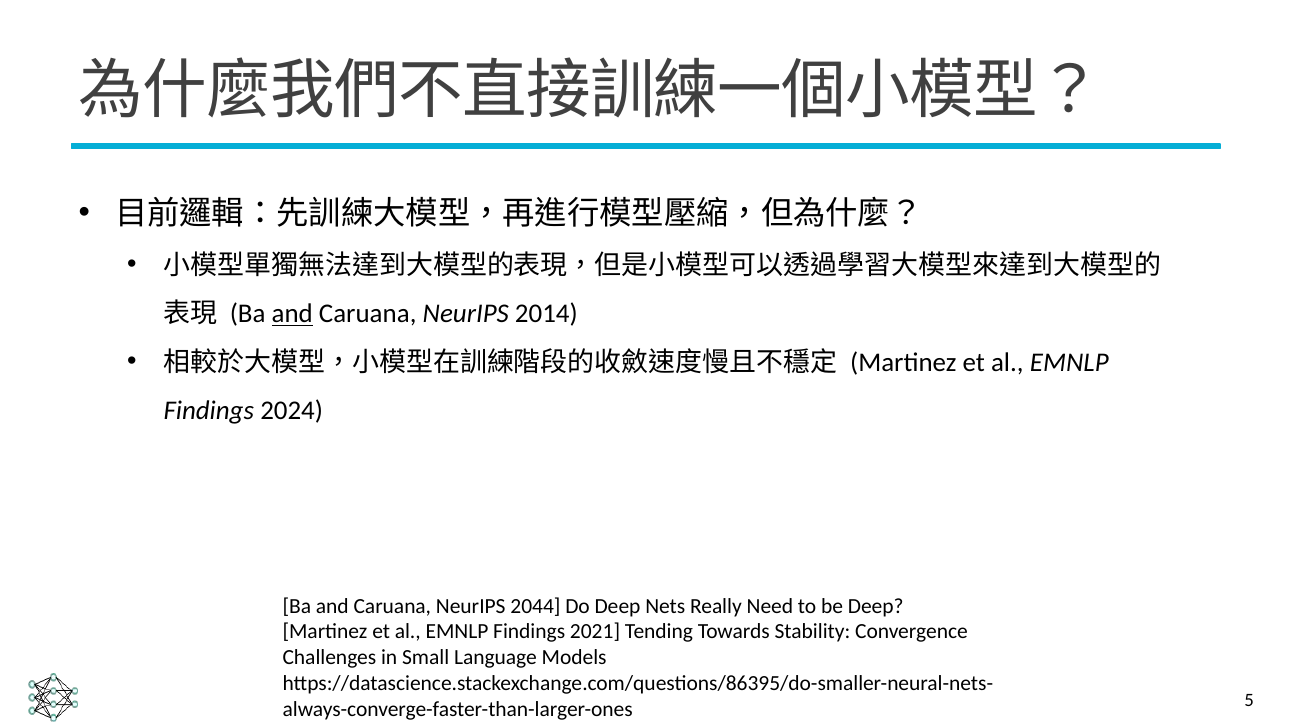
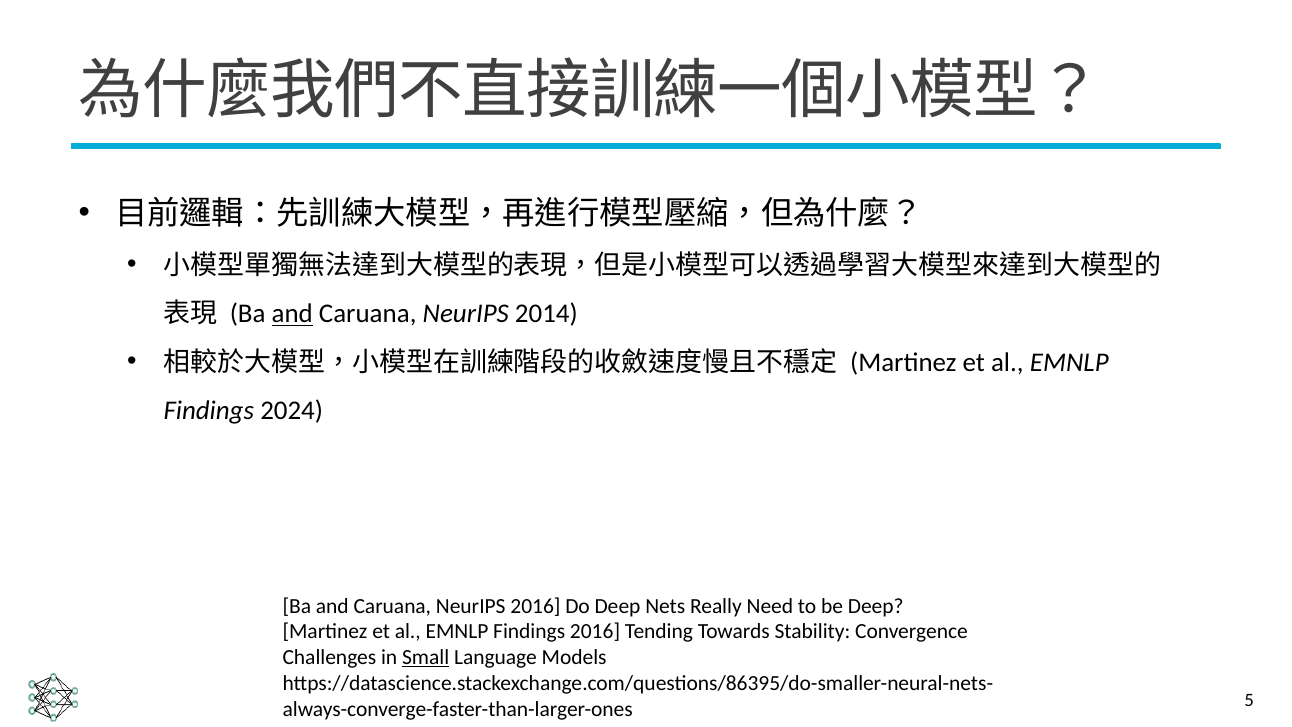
NeurIPS 2044: 2044 -> 2016 (535, 606)
Findings 2021: 2021 -> 2016 (595, 632)
Small underline: none -> present (426, 657)
